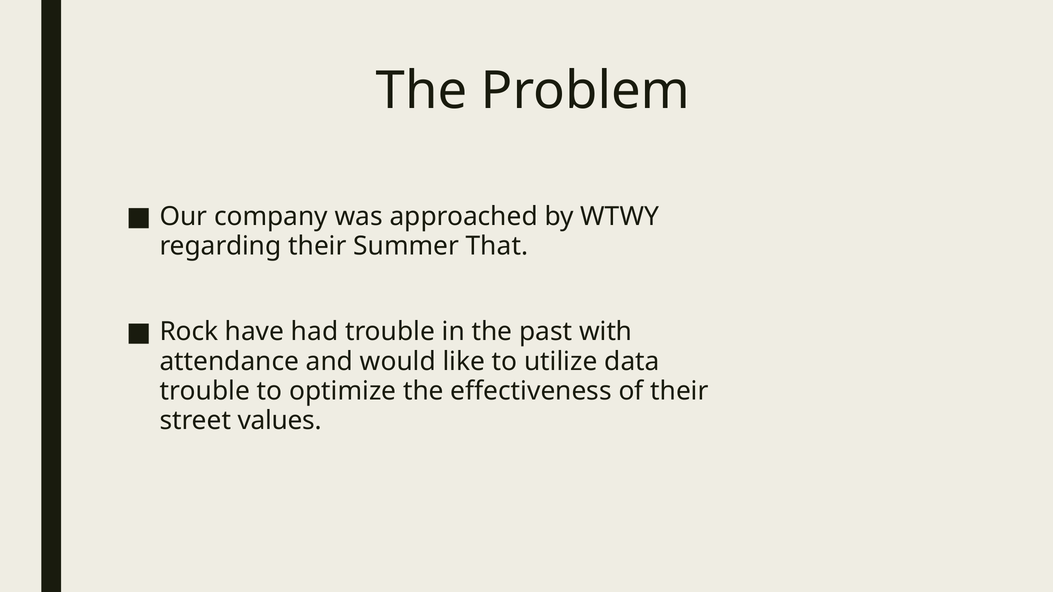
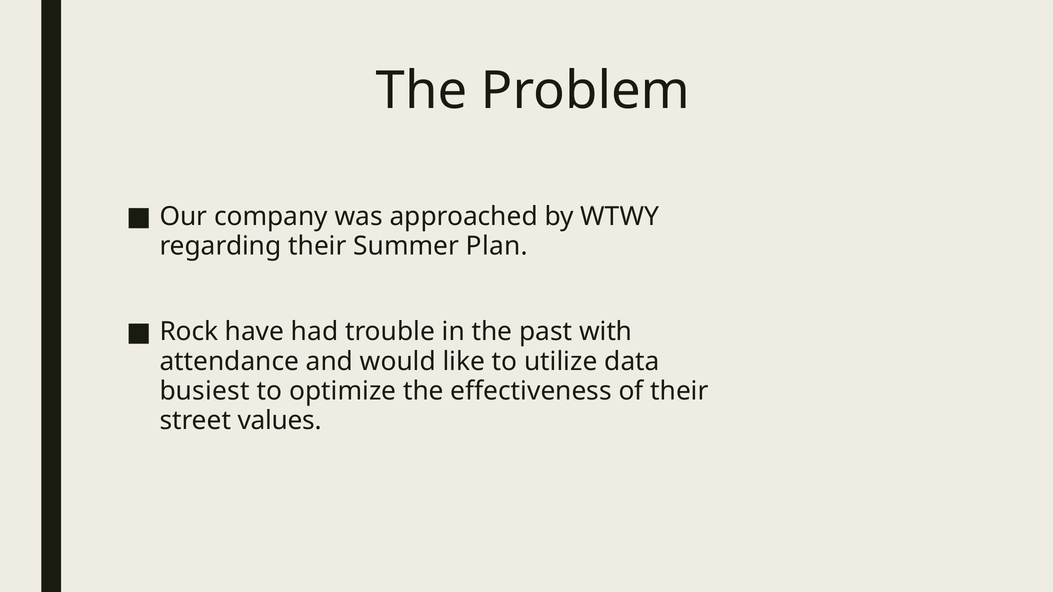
That: That -> Plan (497, 246)
trouble: trouble -> busiest (205, 391)
